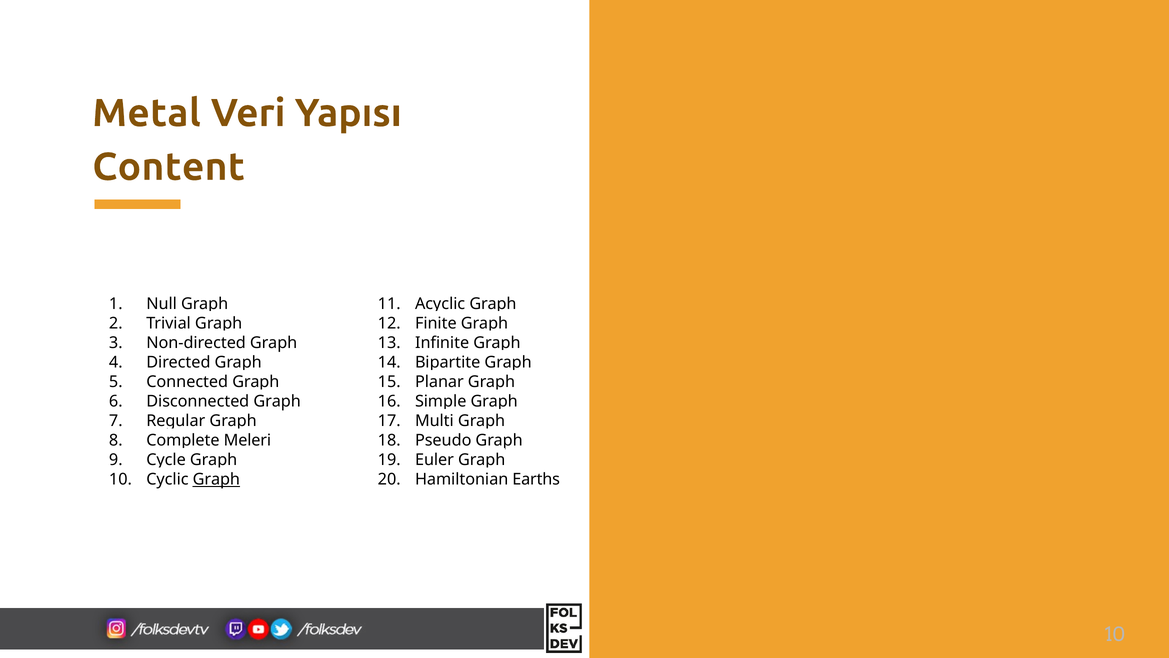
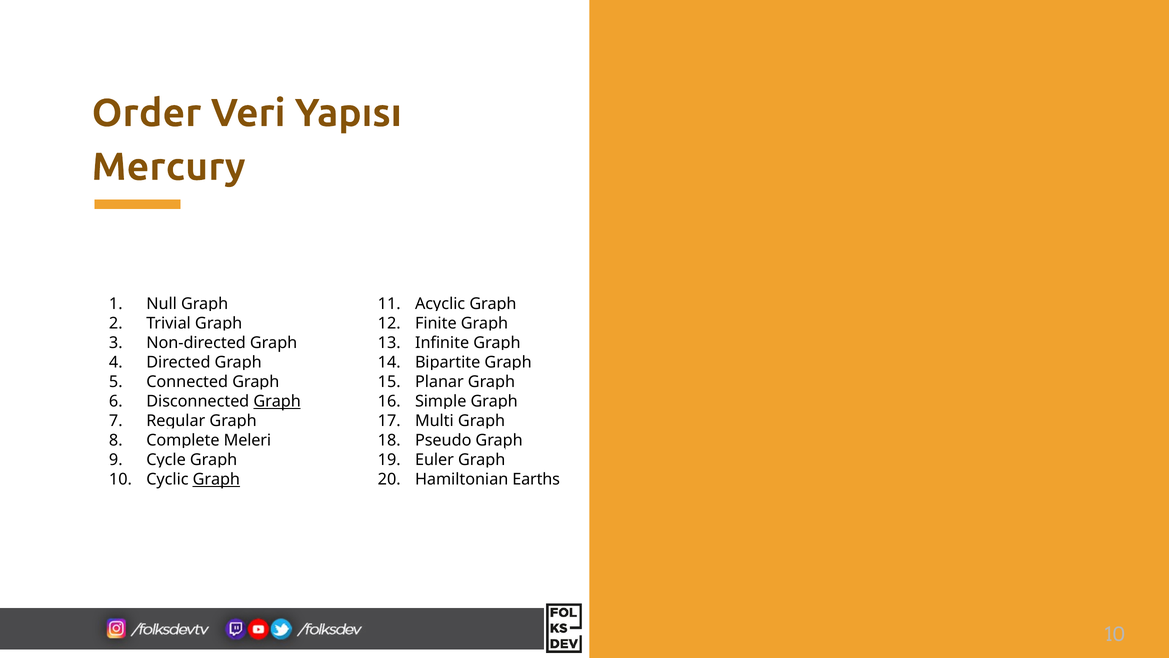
Metal: Metal -> Order (147, 113)
Content: Content -> Mercury (169, 167)
Graph underline: none -> present (277, 401)
